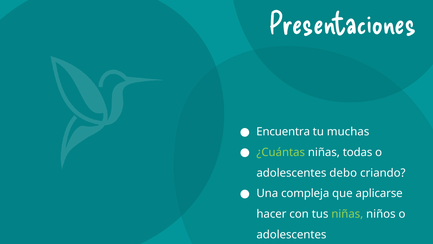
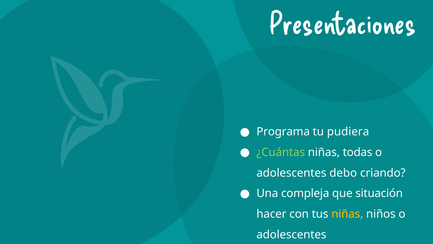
Encuentra: Encuentra -> Programa (283, 132)
muchas: muchas -> pudiera (348, 132)
aplicarse: aplicarse -> situación (379, 193)
niñas colour: light green -> yellow (347, 214)
